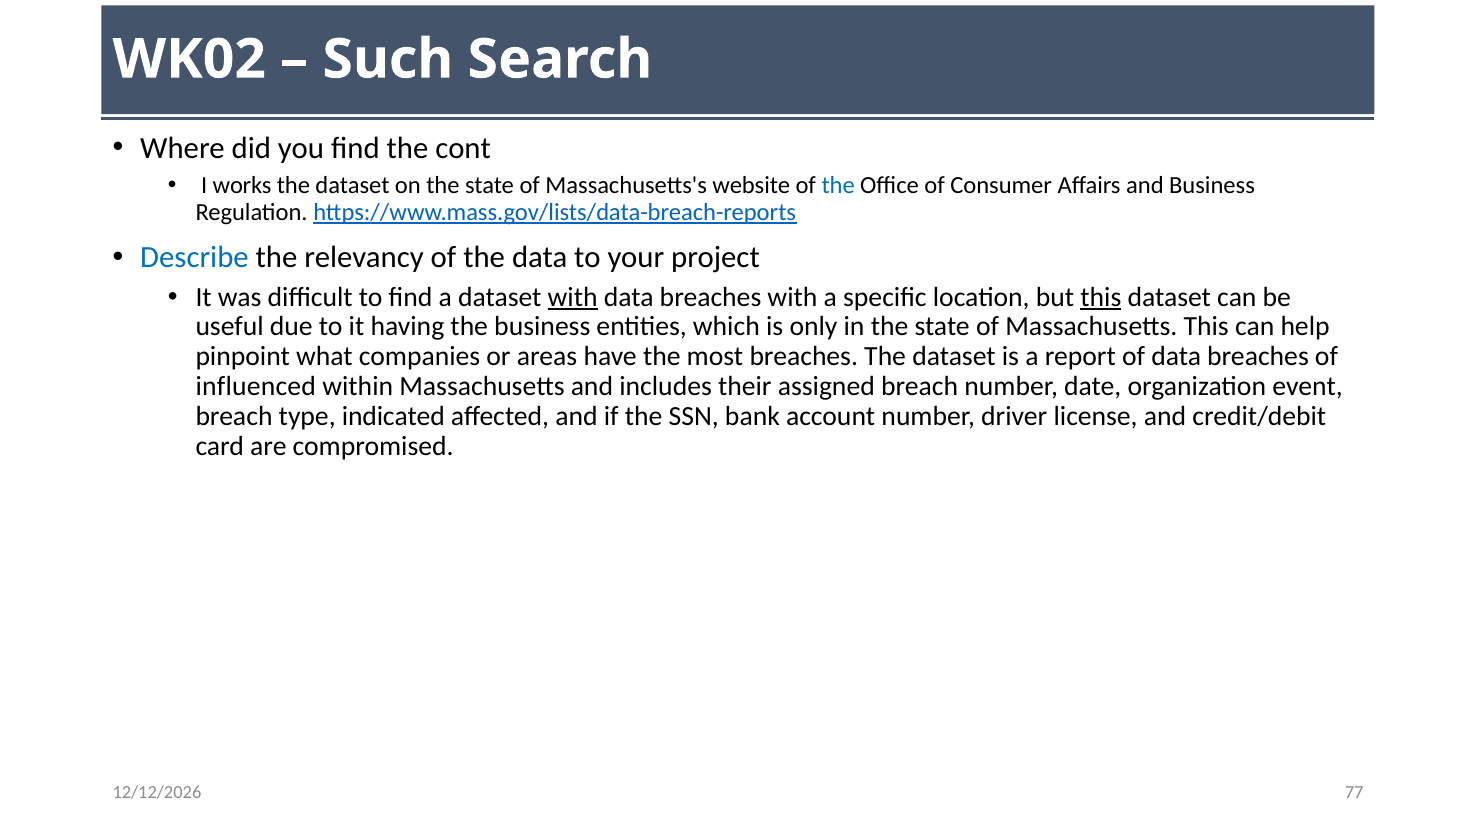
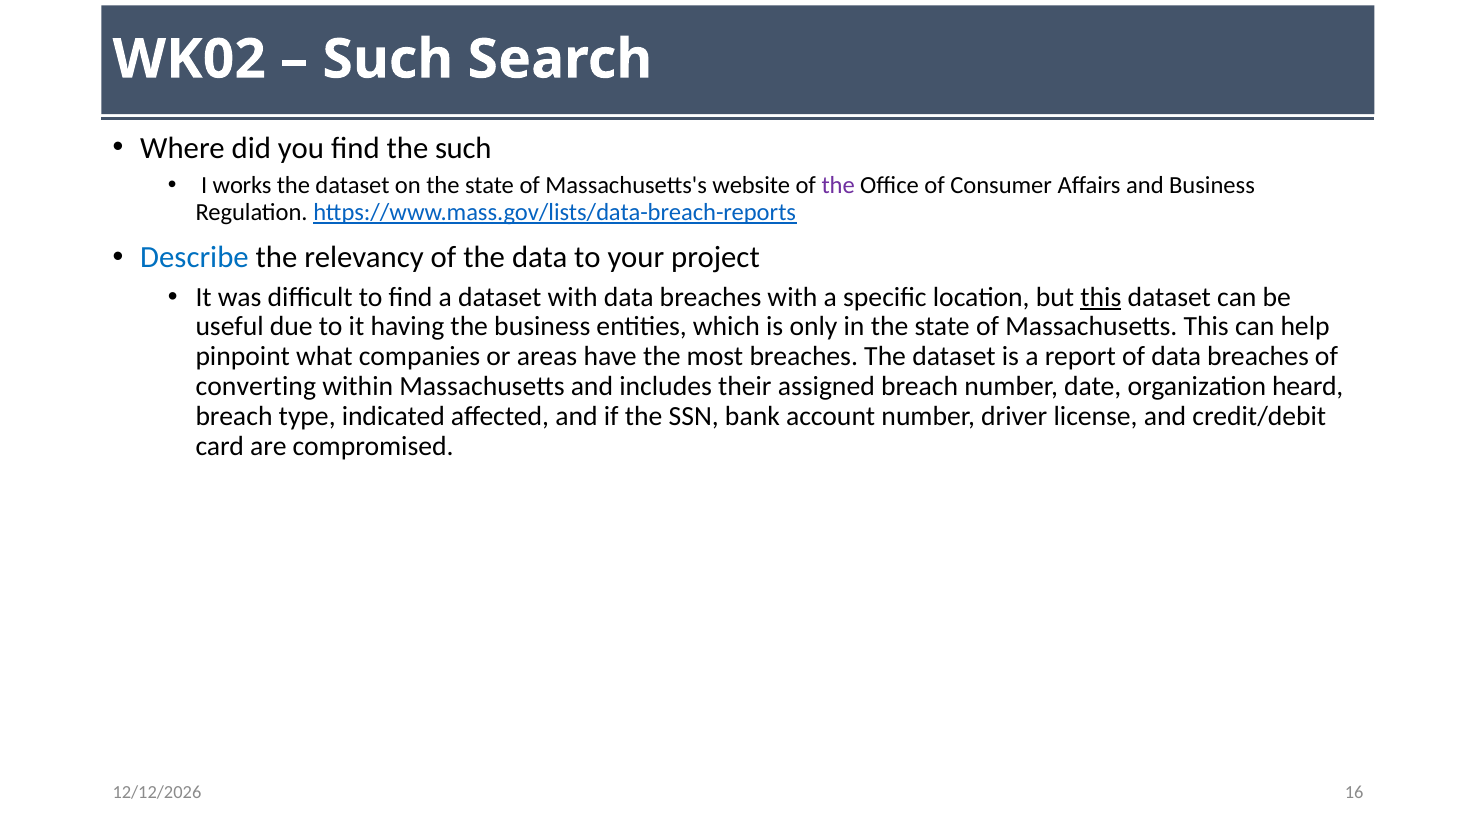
the cont: cont -> such (463, 148)
the colour: blue -> purple (838, 185)
with underline: present -> none (573, 297)
influenced: influenced -> converting (256, 387)
event: event -> heard (1308, 387)
77: 77 -> 16 (1354, 793)
